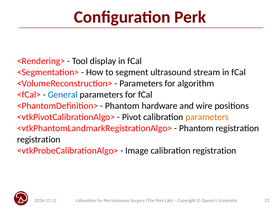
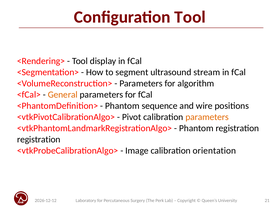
Configuration Perk: Perk -> Tool (190, 17)
General colour: blue -> orange (63, 95)
hardware: hardware -> sequence (160, 106)
calibration registration: registration -> orientation (214, 151)
